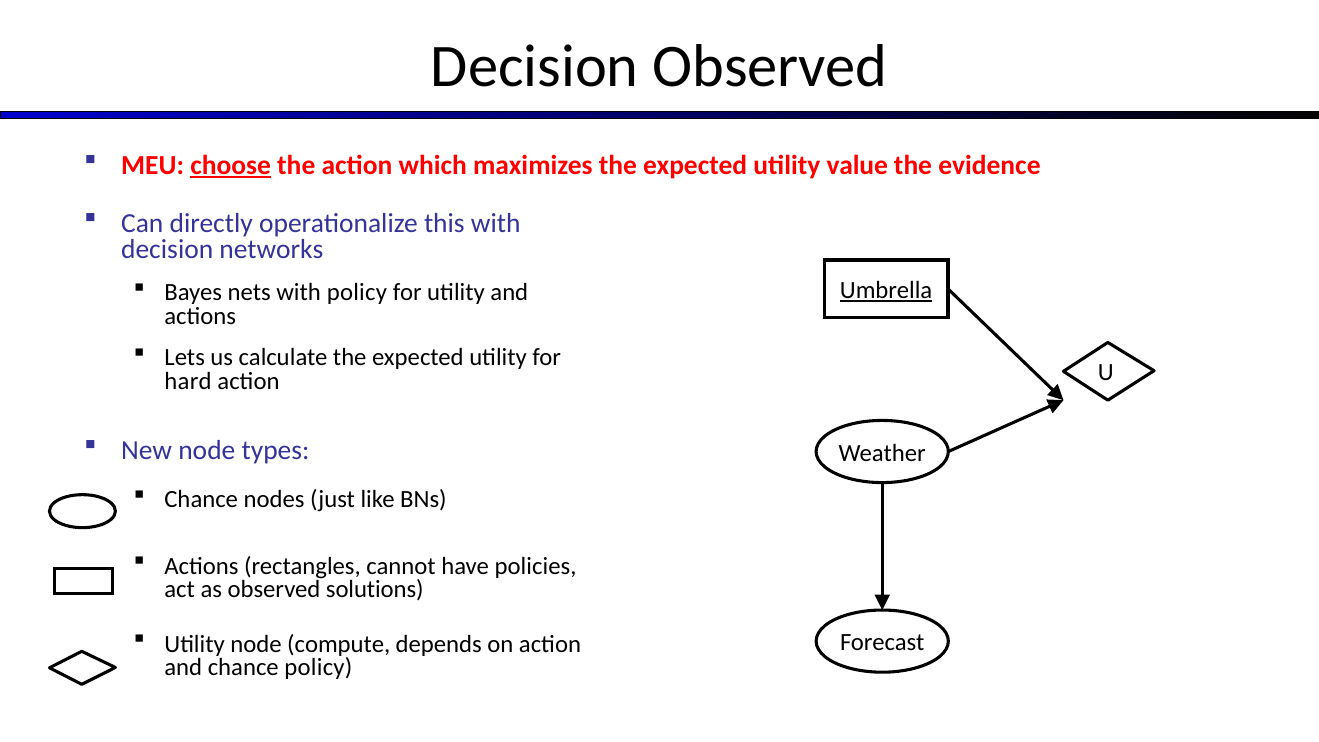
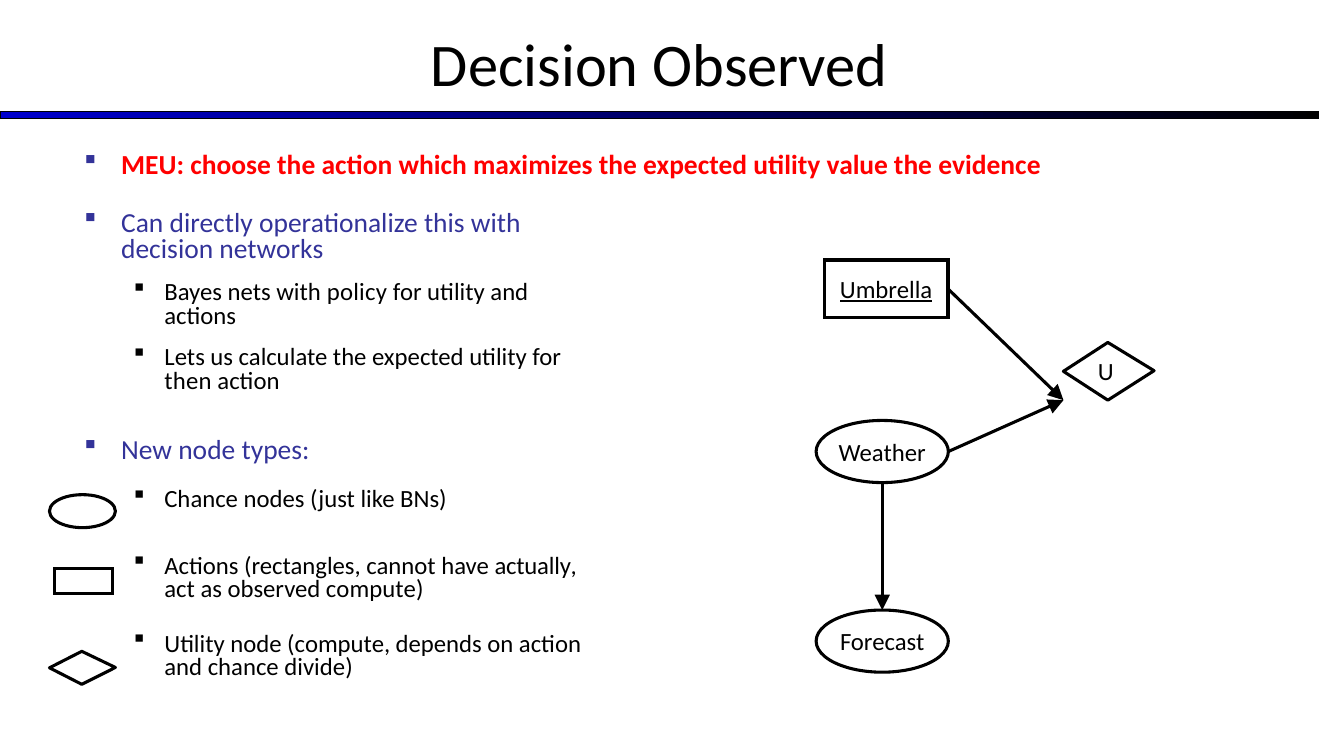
choose underline: present -> none (231, 165)
hard: hard -> then (188, 381)
policies: policies -> actually (536, 566)
observed solutions: solutions -> compute (375, 590)
chance policy: policy -> divide (319, 668)
